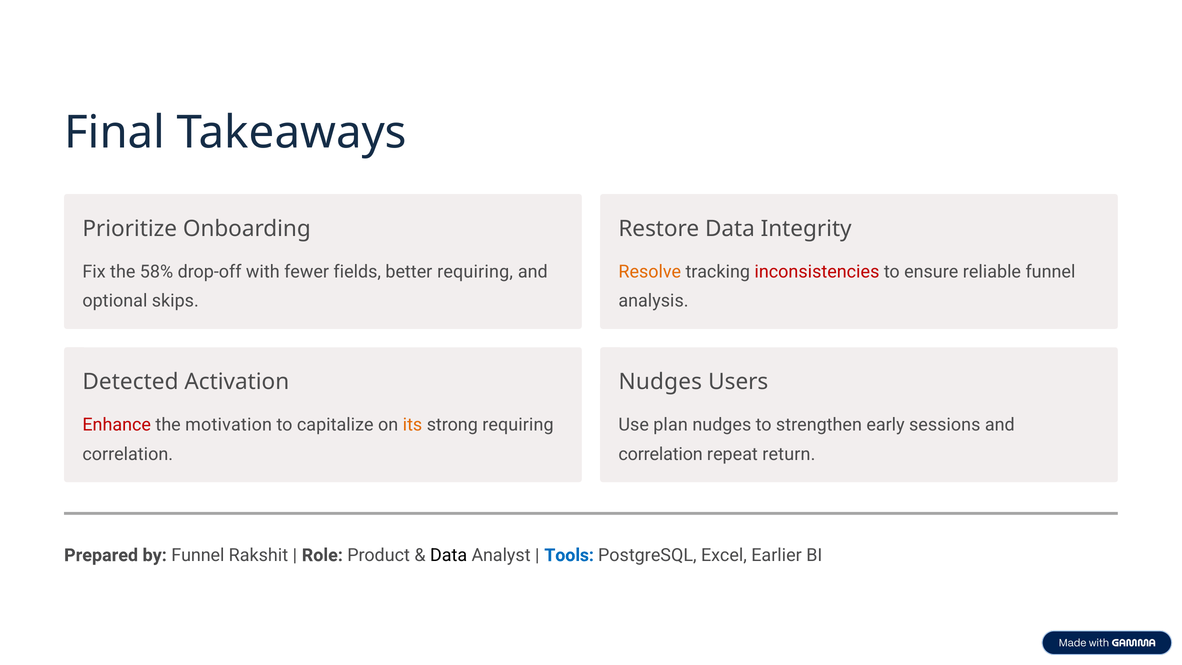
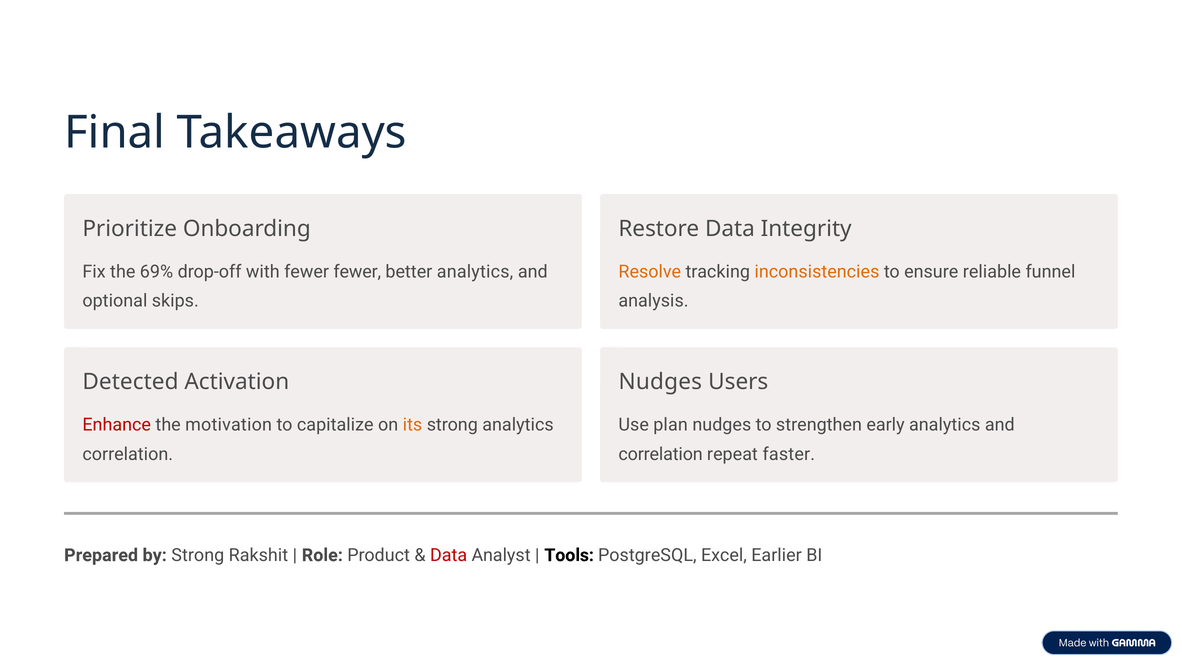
58%: 58% -> 69% (157, 272)
fewer fields: fields -> fewer (357, 272)
better requiring: requiring -> analytics (475, 272)
inconsistencies colour: red -> orange (817, 272)
strong requiring: requiring -> analytics (518, 425)
early sessions: sessions -> analytics (945, 425)
return: return -> faster (789, 454)
by Funnel: Funnel -> Strong (198, 555)
Data colour: black -> red (449, 555)
Tools colour: blue -> black (569, 555)
